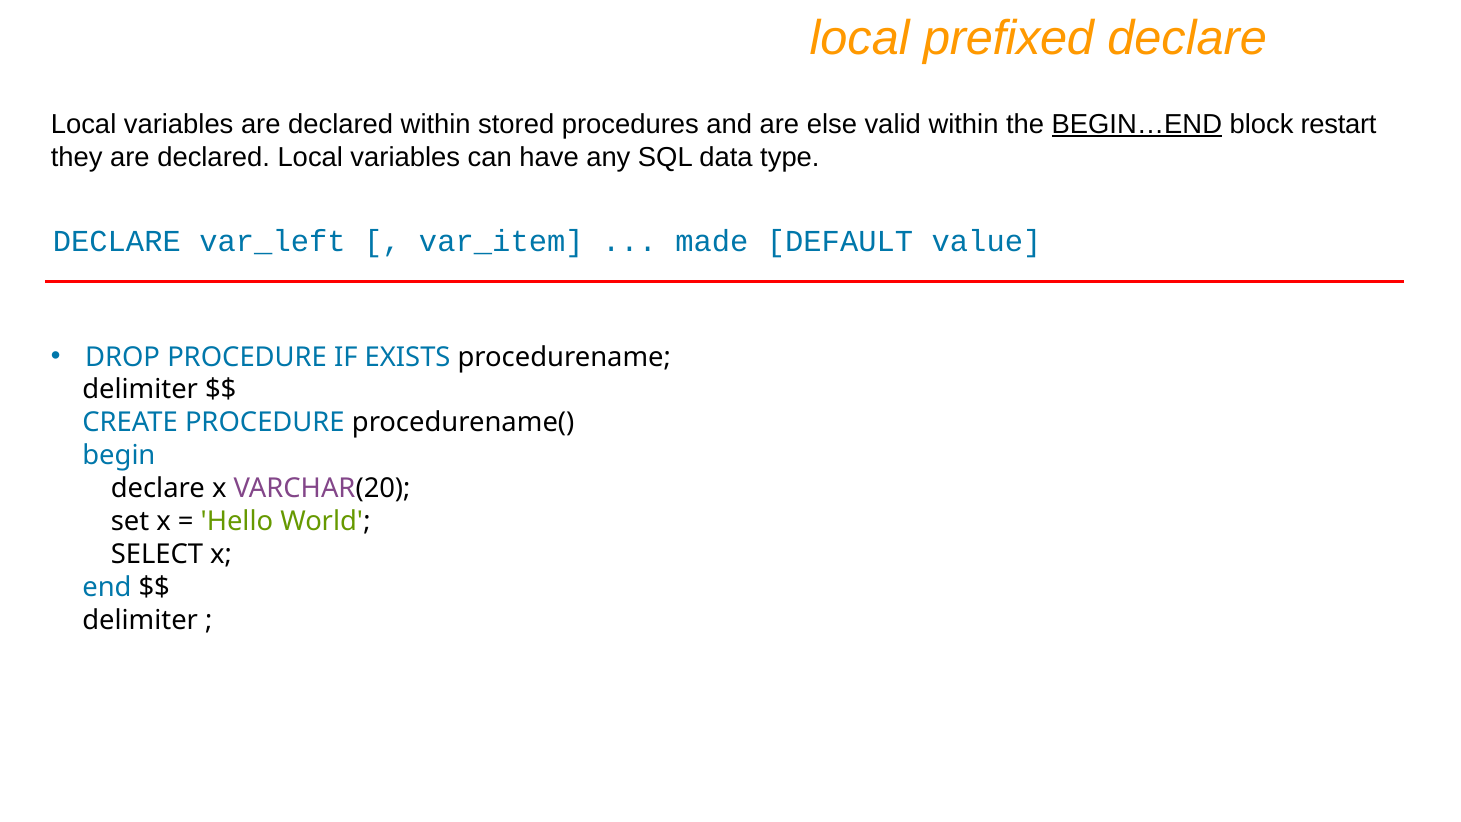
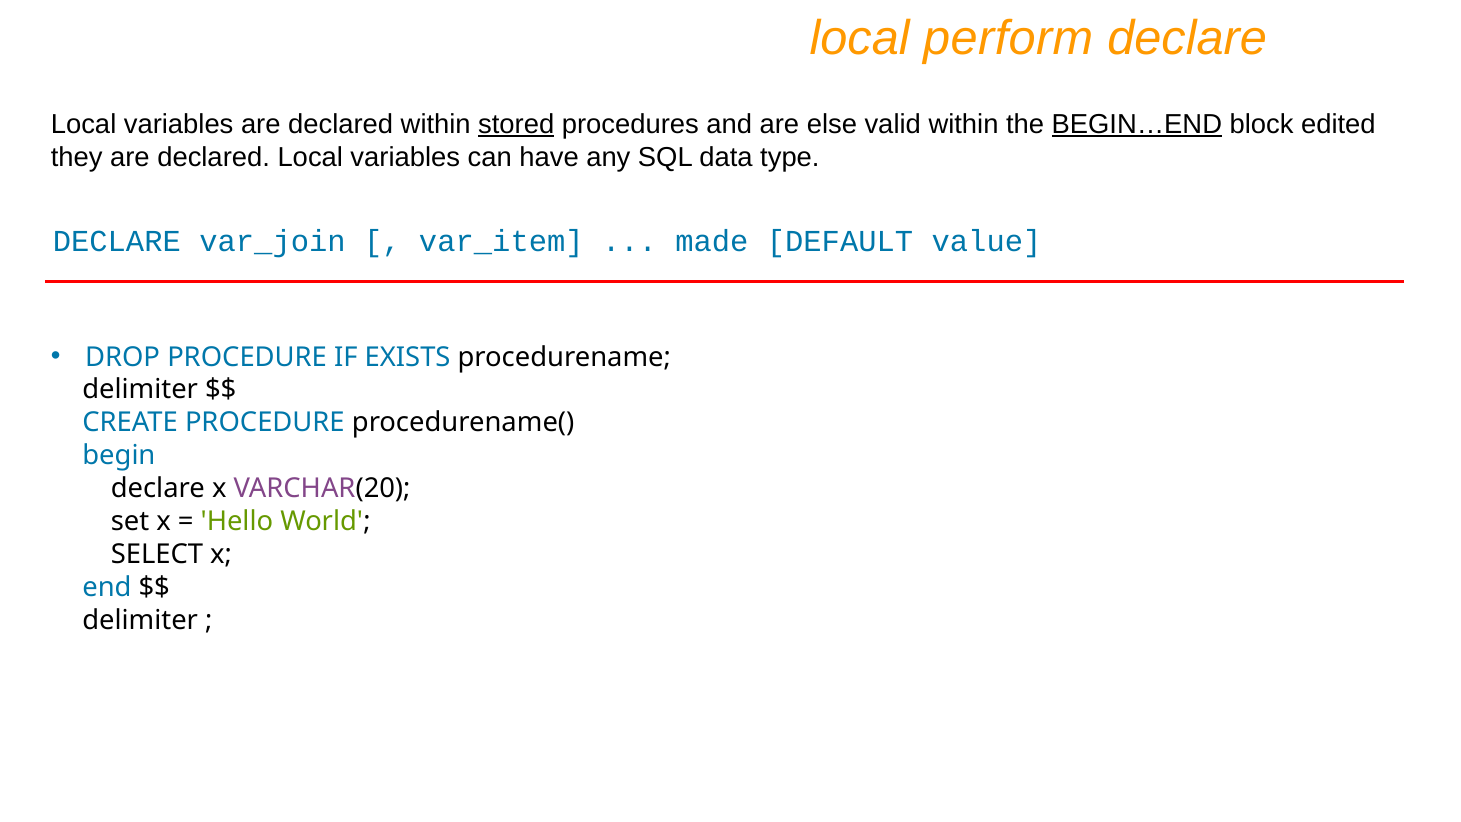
prefixed: prefixed -> perform (1008, 38)
stored underline: none -> present (516, 124)
restart: restart -> edited (1338, 124)
var_left: var_left -> var_join (272, 241)
